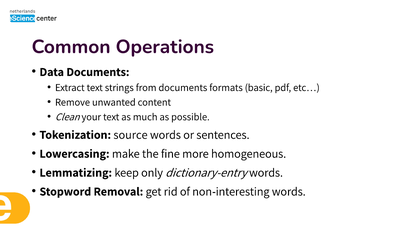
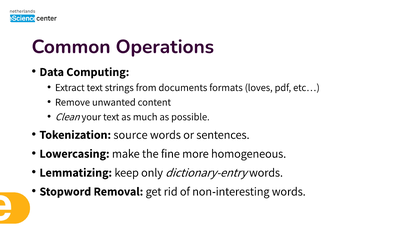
Data Documents: Documents -> Computing (98, 72)
basic: basic -> loves (259, 88)
